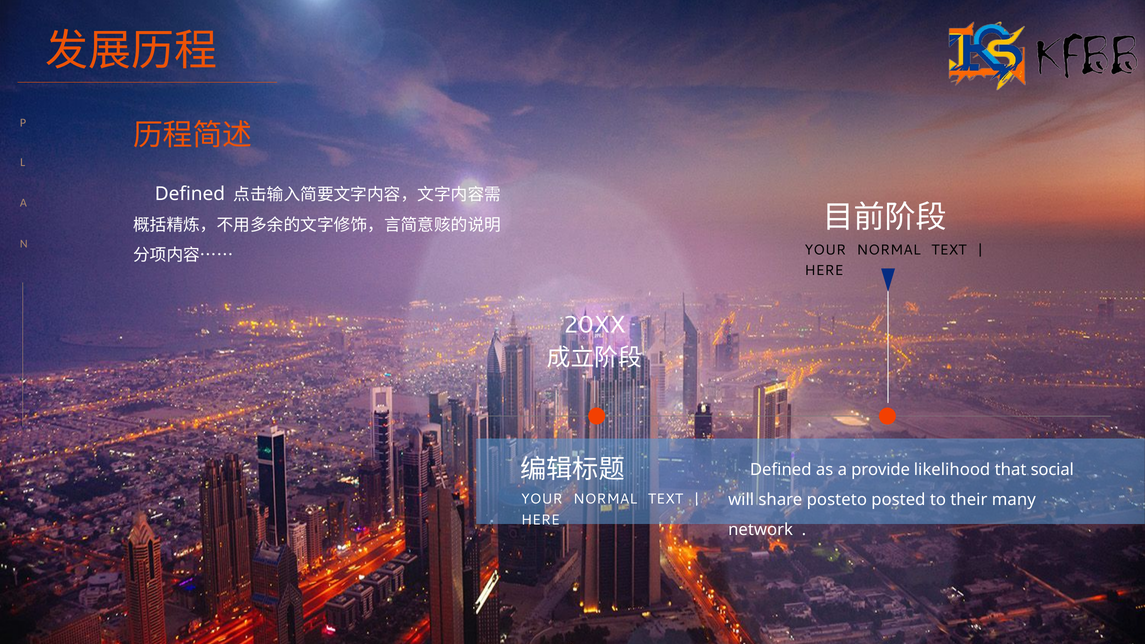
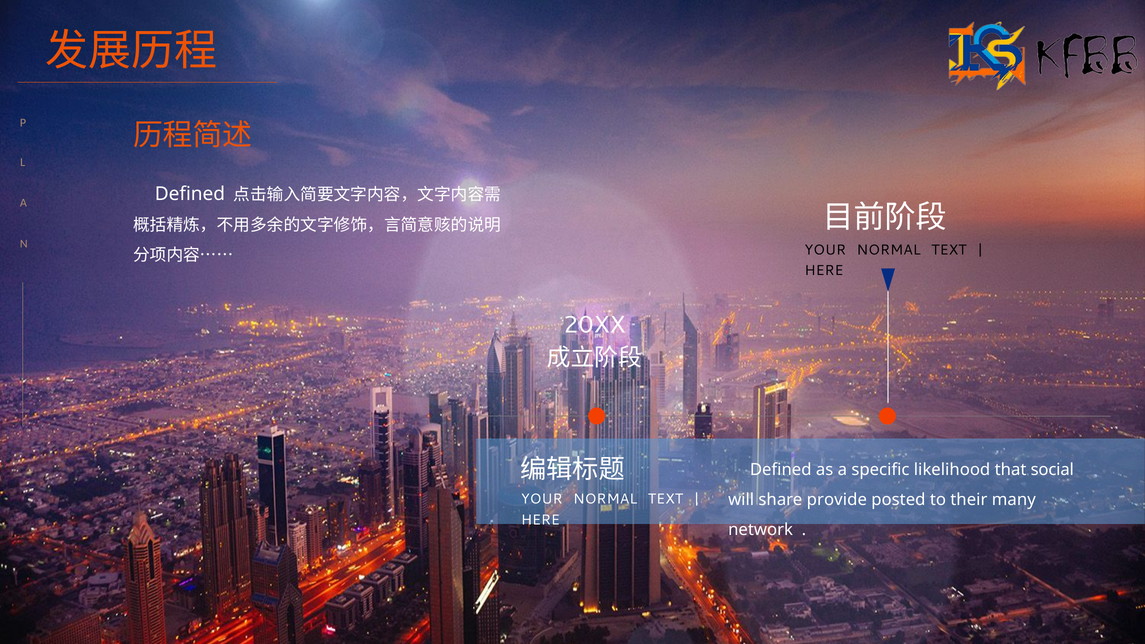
provide: provide -> specific (880, 470)
posteto: posteto -> provide (837, 500)
